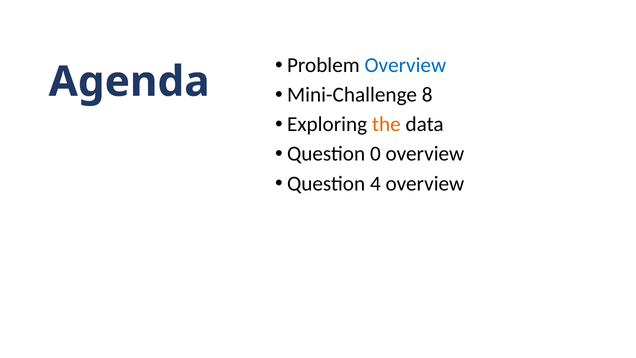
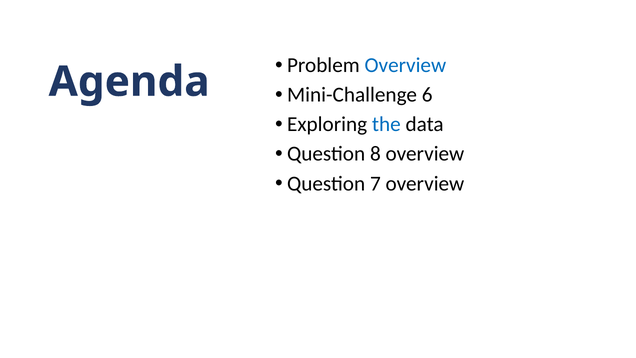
8: 8 -> 6 (427, 95)
the colour: orange -> blue (386, 124)
0: 0 -> 8 (375, 154)
4: 4 -> 7 (375, 183)
